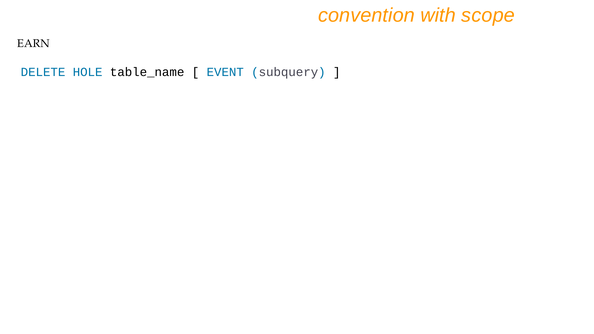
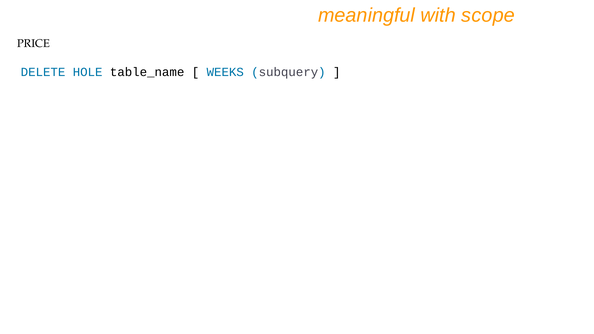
convention: convention -> meaningful (367, 15)
EARN: EARN -> PRICE (34, 43)
EVENT: EVENT -> WEEKS (225, 72)
